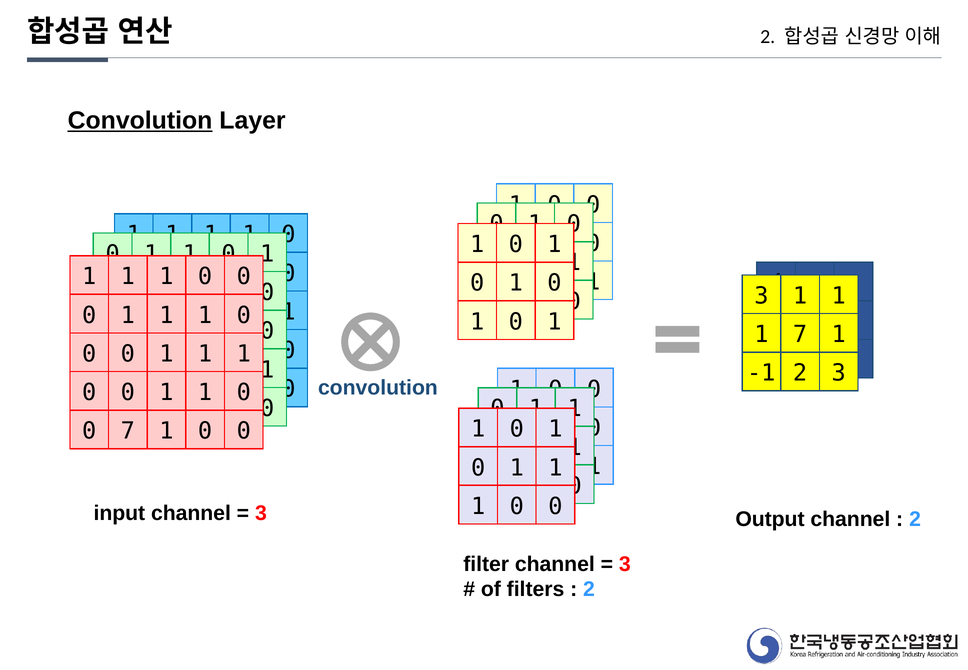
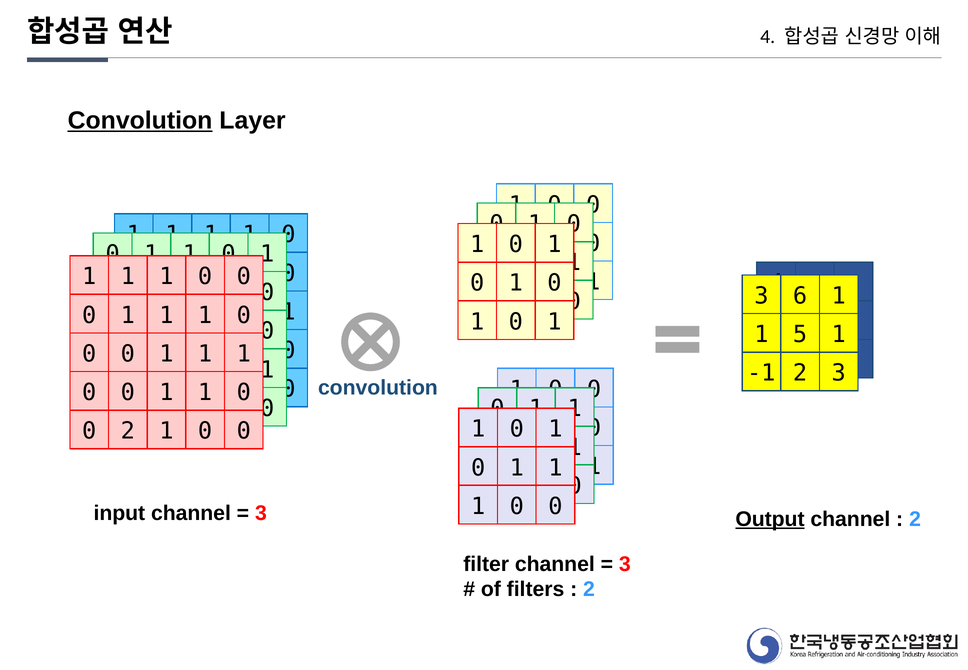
2: 2 -> 4 (768, 37)
1: 1 -> 6 (800, 296)
1 7: 7 -> 5 (800, 335)
0 7: 7 -> 2 (128, 431)
Output underline: none -> present (770, 519)
